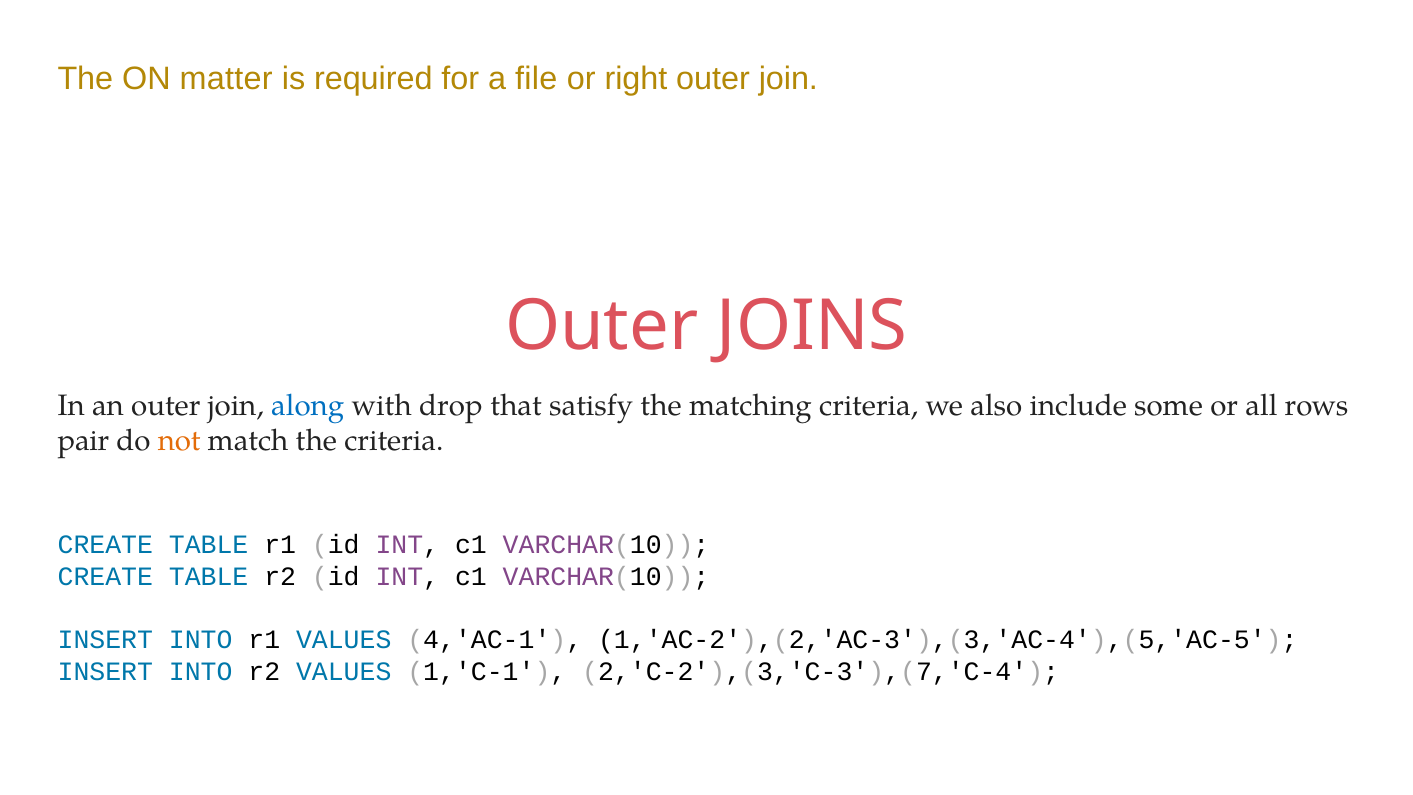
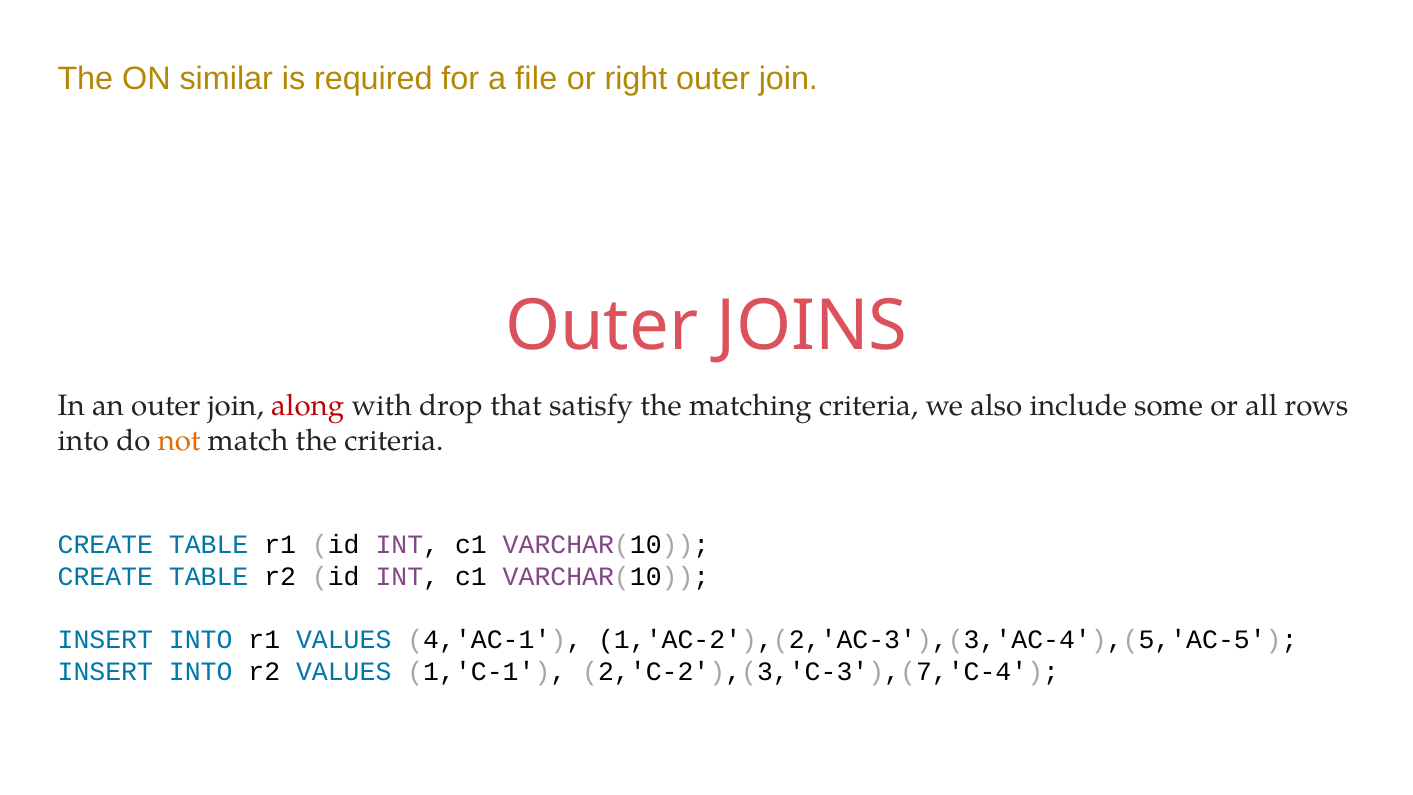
matter: matter -> similar (226, 79)
along colour: blue -> red (308, 405)
pair: pair -> into (83, 441)
